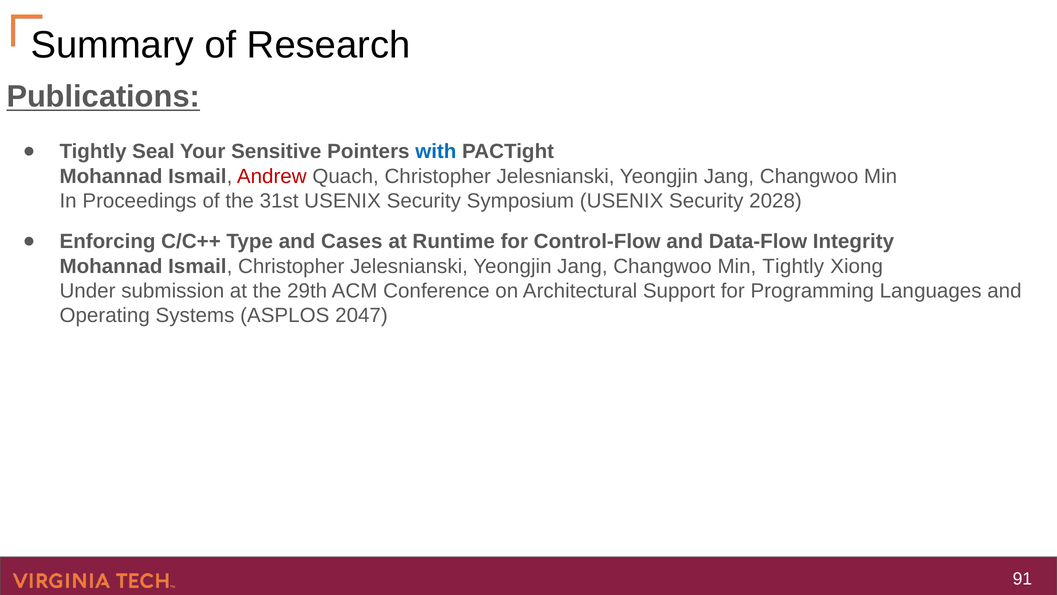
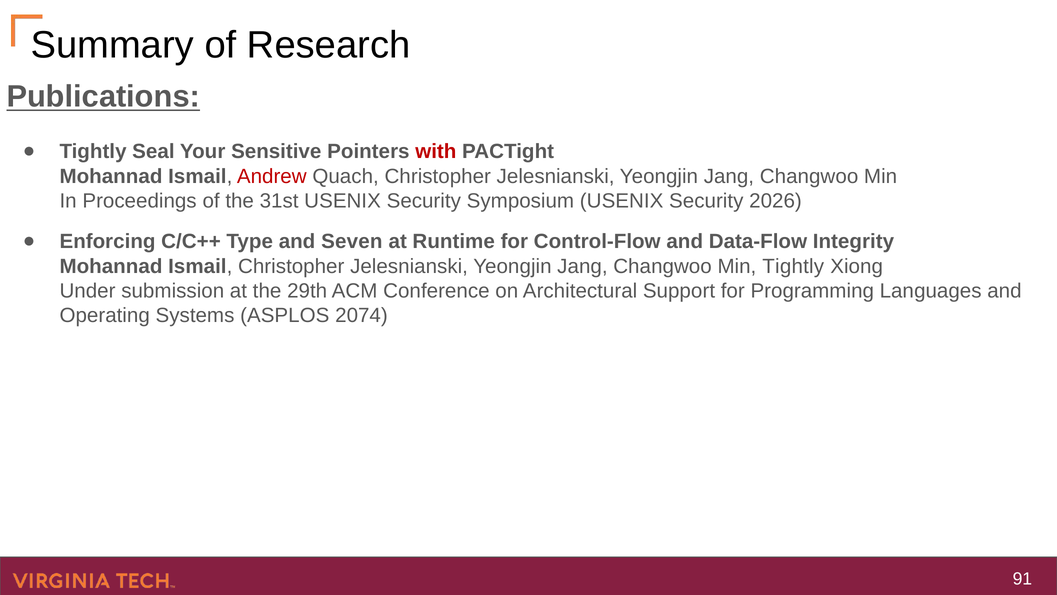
with colour: blue -> red (436, 152)
2028: 2028 -> 2026 (776, 201)
Cases: Cases -> Seven (352, 241)
2047: 2047 -> 2074 (361, 315)
